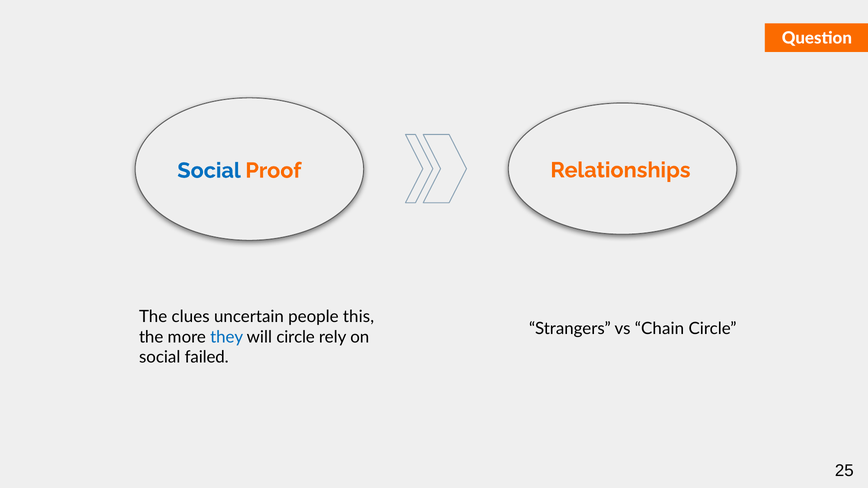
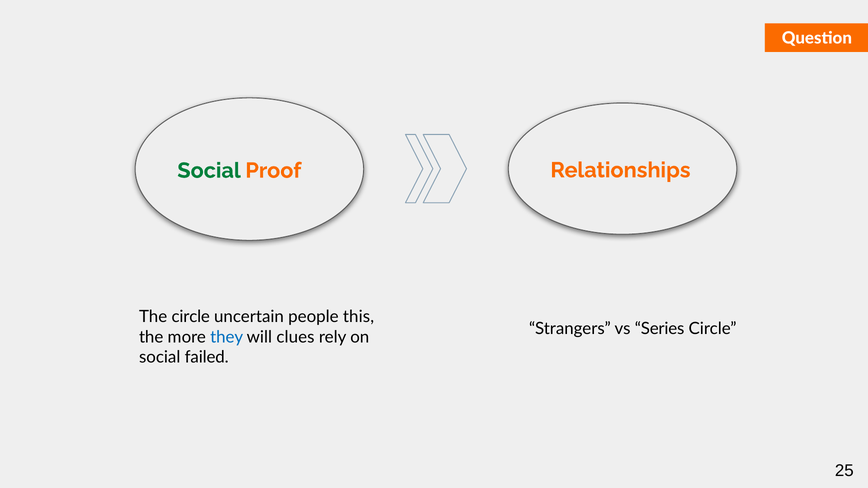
Social colour: blue -> green (209, 171)
The clues: clues -> circle (191, 317)
Chain: Chain -> Series (660, 329)
will circle: circle -> clues (295, 337)
